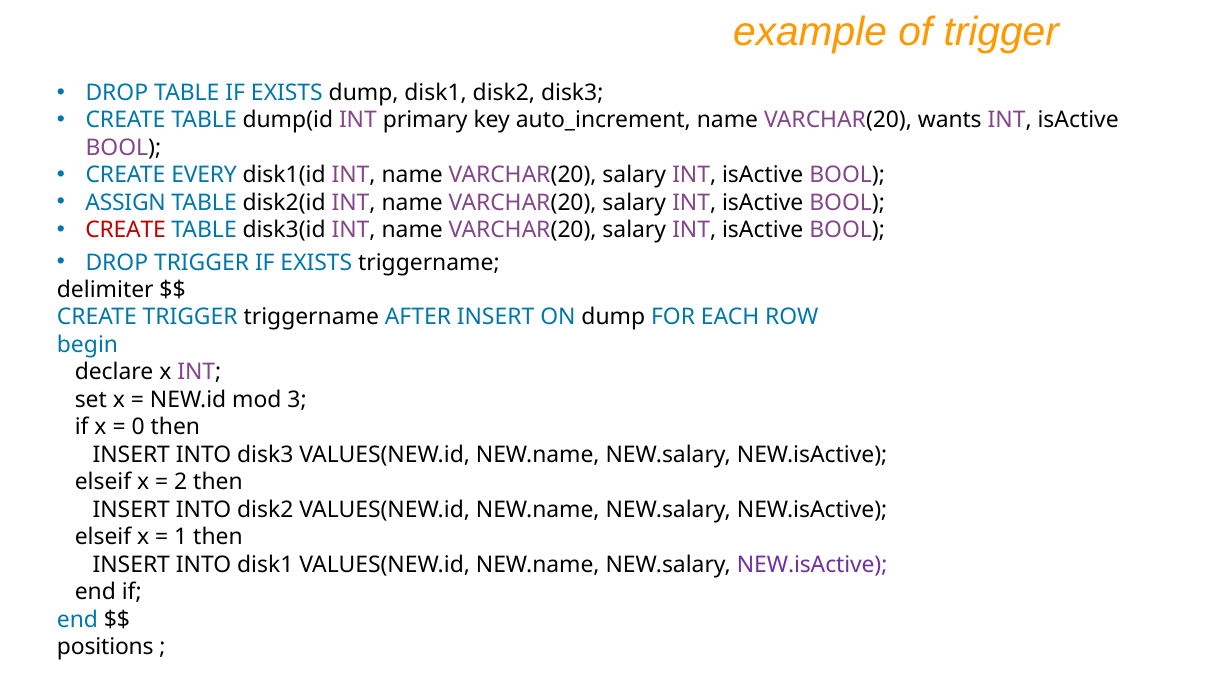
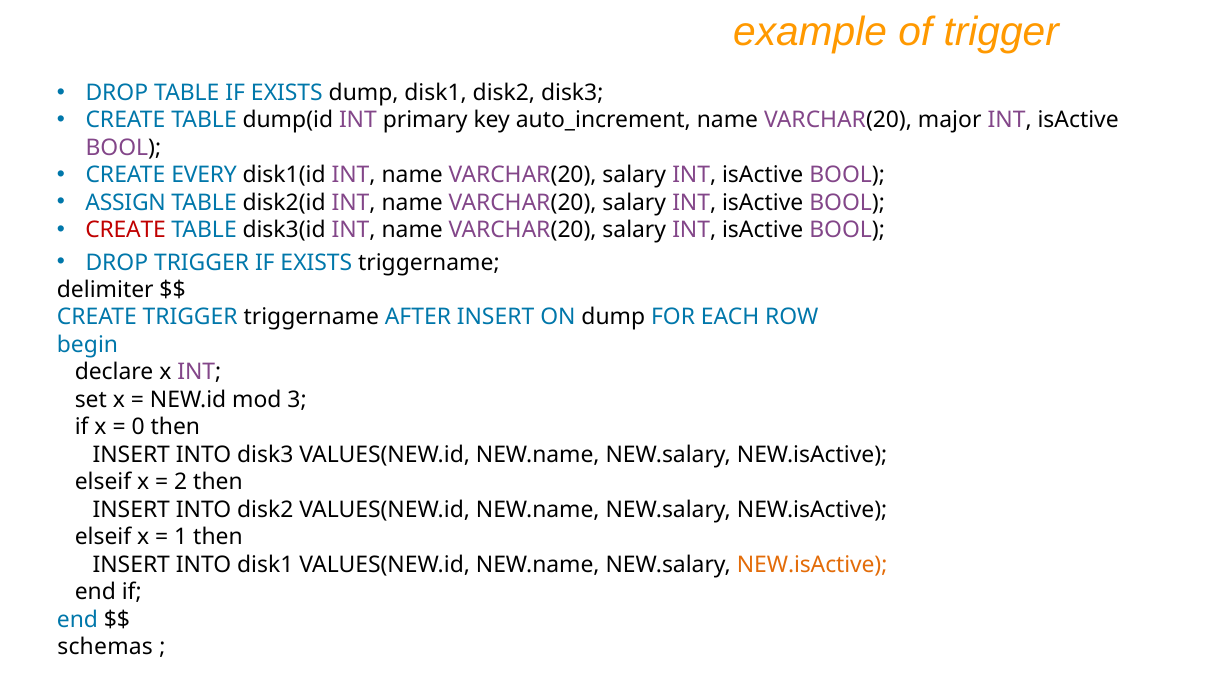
wants: wants -> major (950, 120)
NEW.isActive colour: purple -> orange (812, 565)
positions: positions -> schemas (105, 647)
